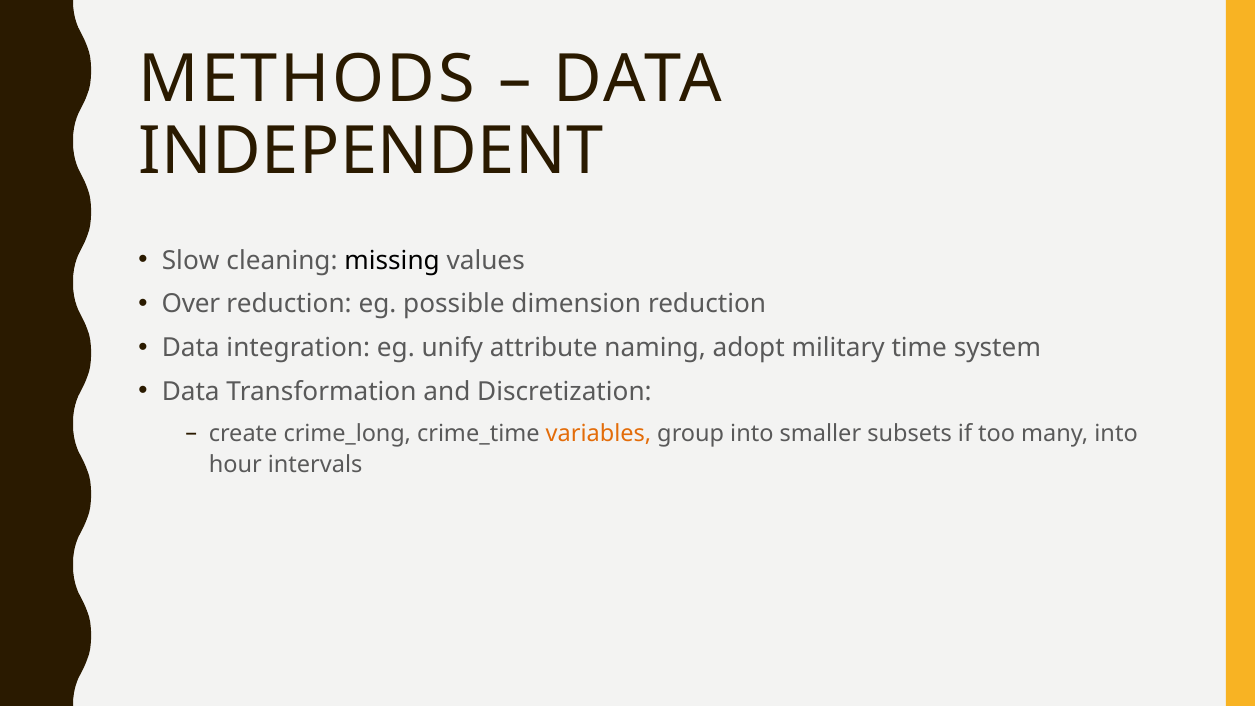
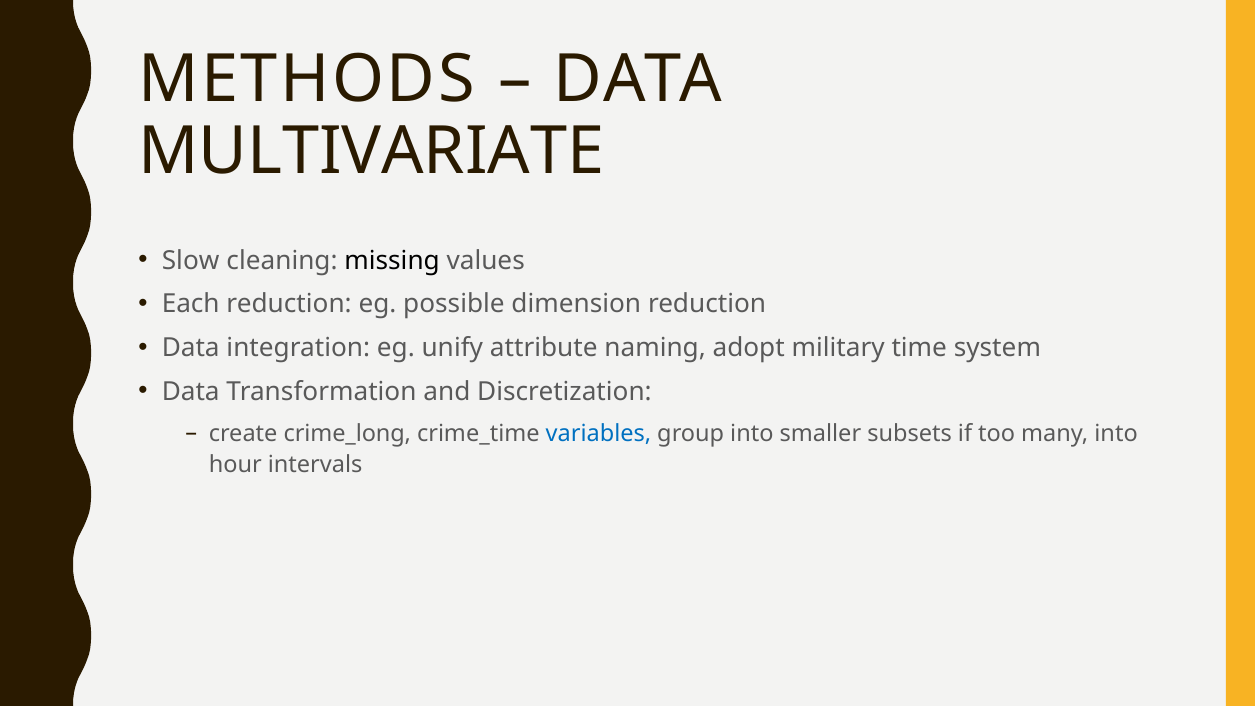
INDEPENDENT: INDEPENDENT -> MULTIVARIATE (371, 152)
Over: Over -> Each (191, 304)
variables colour: orange -> blue (598, 433)
